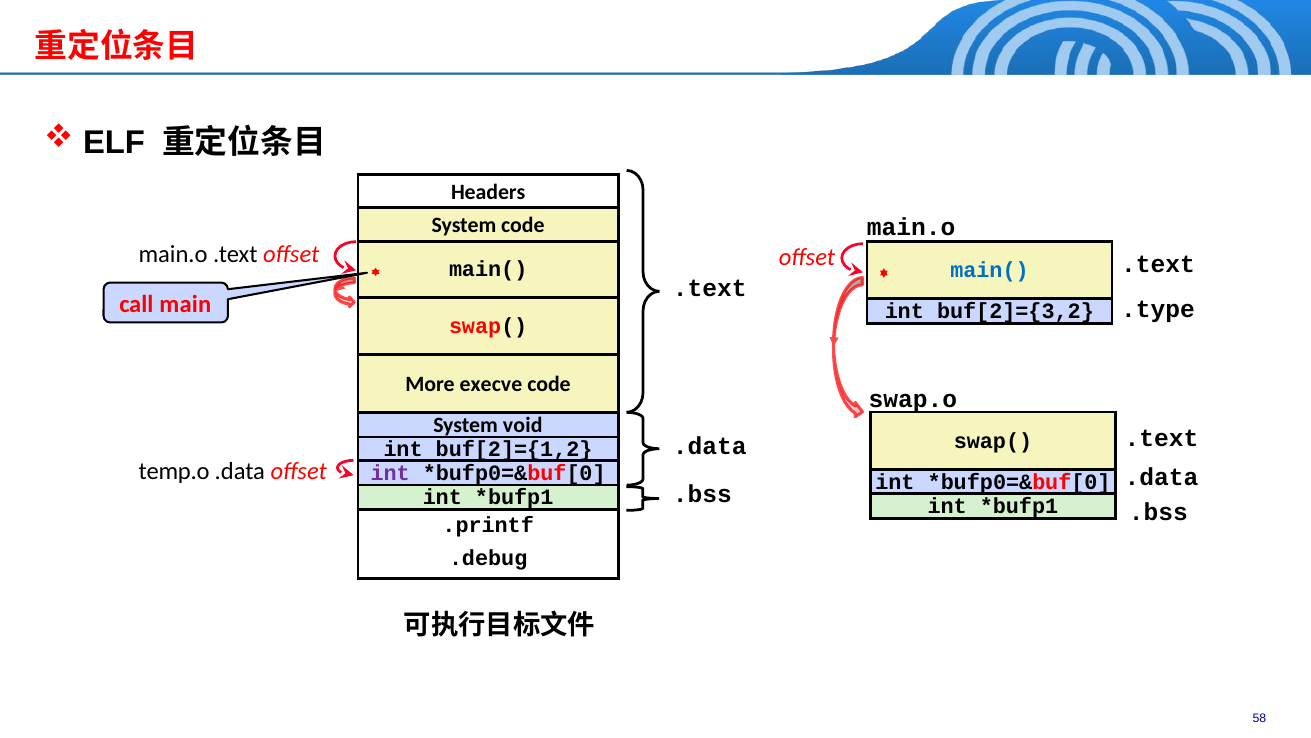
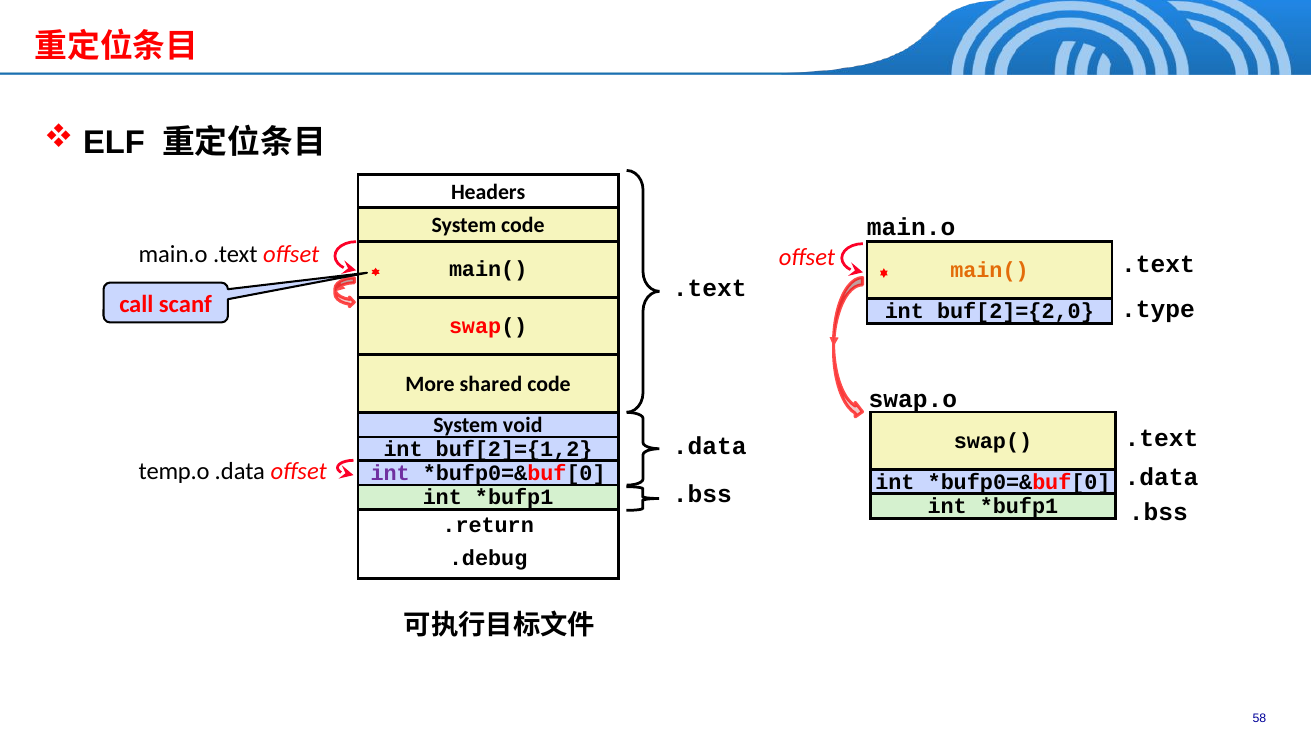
main( colour: blue -> orange (989, 270)
main: main -> scanf (185, 304)
buf[2]={3,2: buf[2]={3,2 -> buf[2]={2,0 (1015, 311)
execve: execve -> shared (491, 384)
.printf: .printf -> .return (488, 524)
